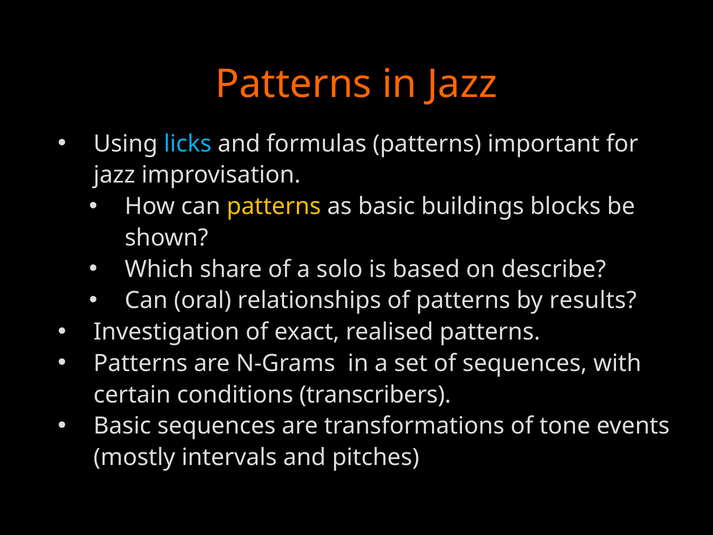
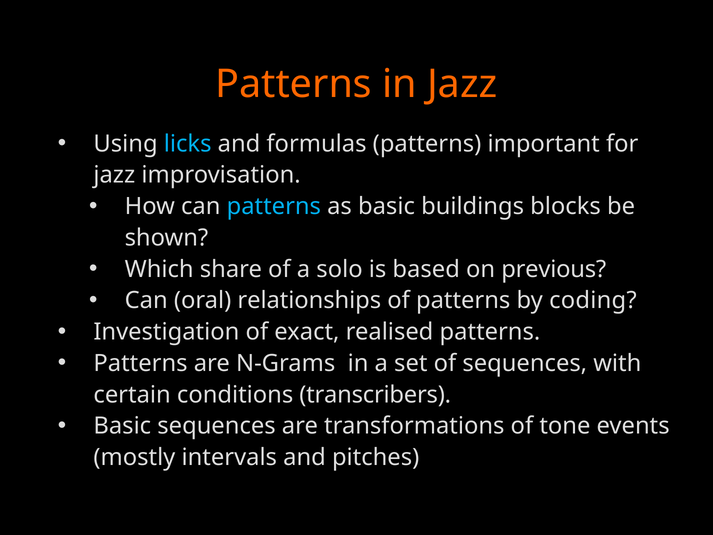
patterns colour: yellow -> light blue (274, 206)
describe: describe -> previous (554, 269)
results: results -> coding (593, 300)
